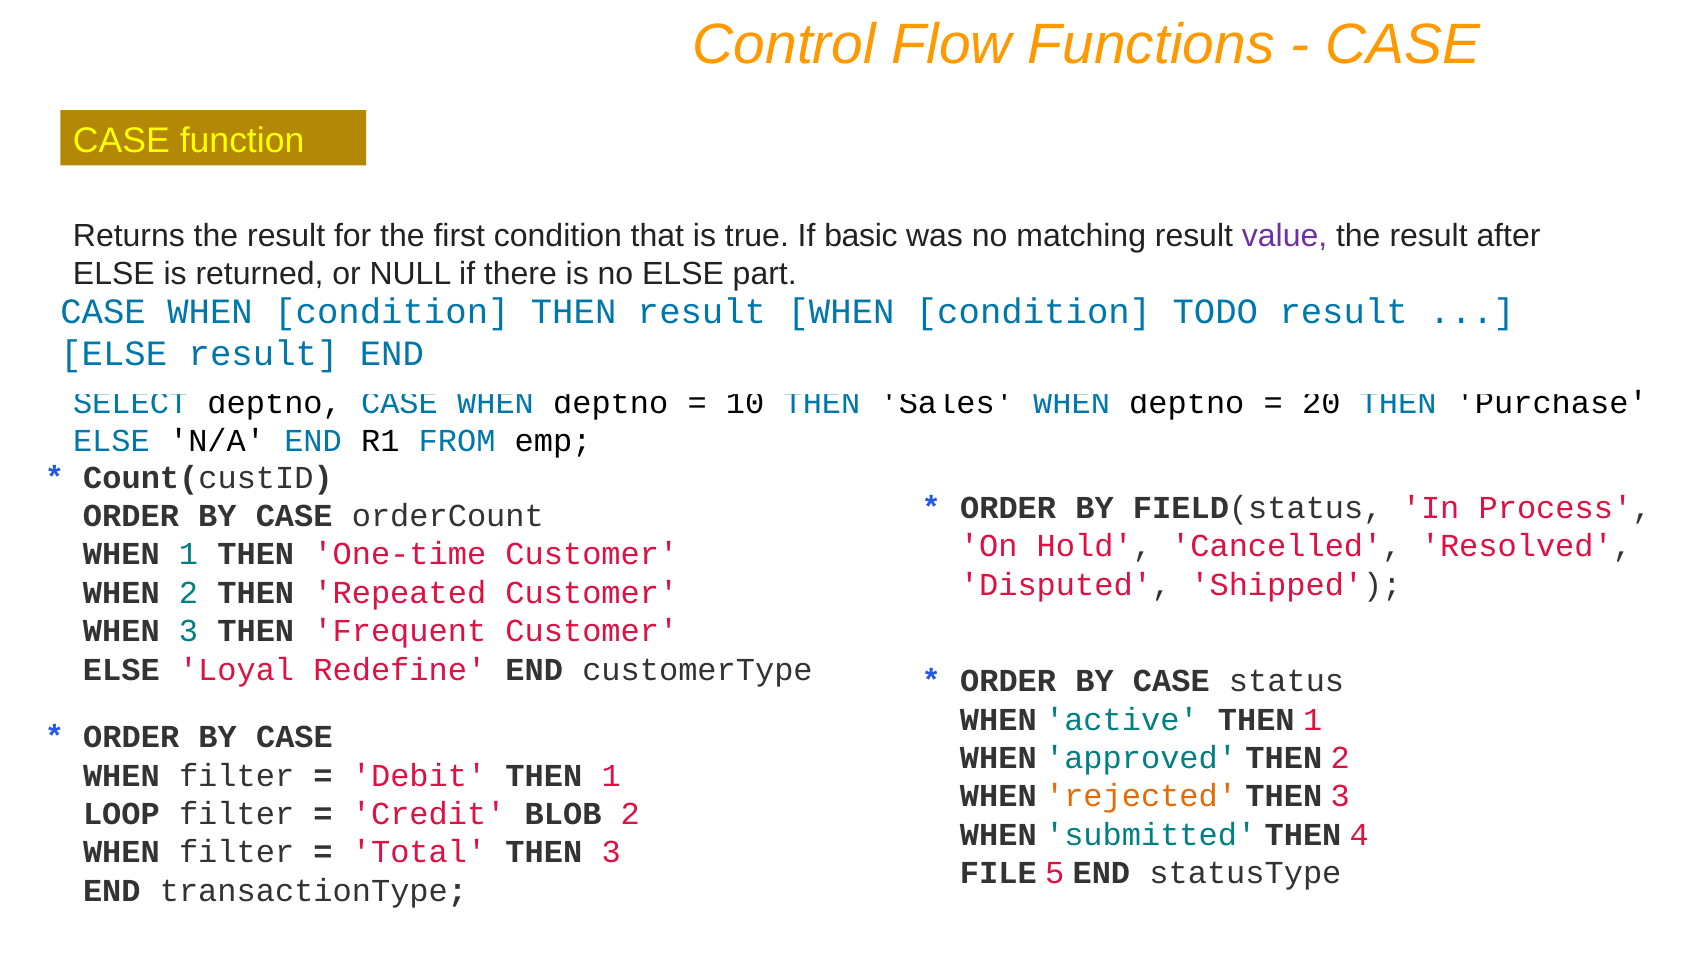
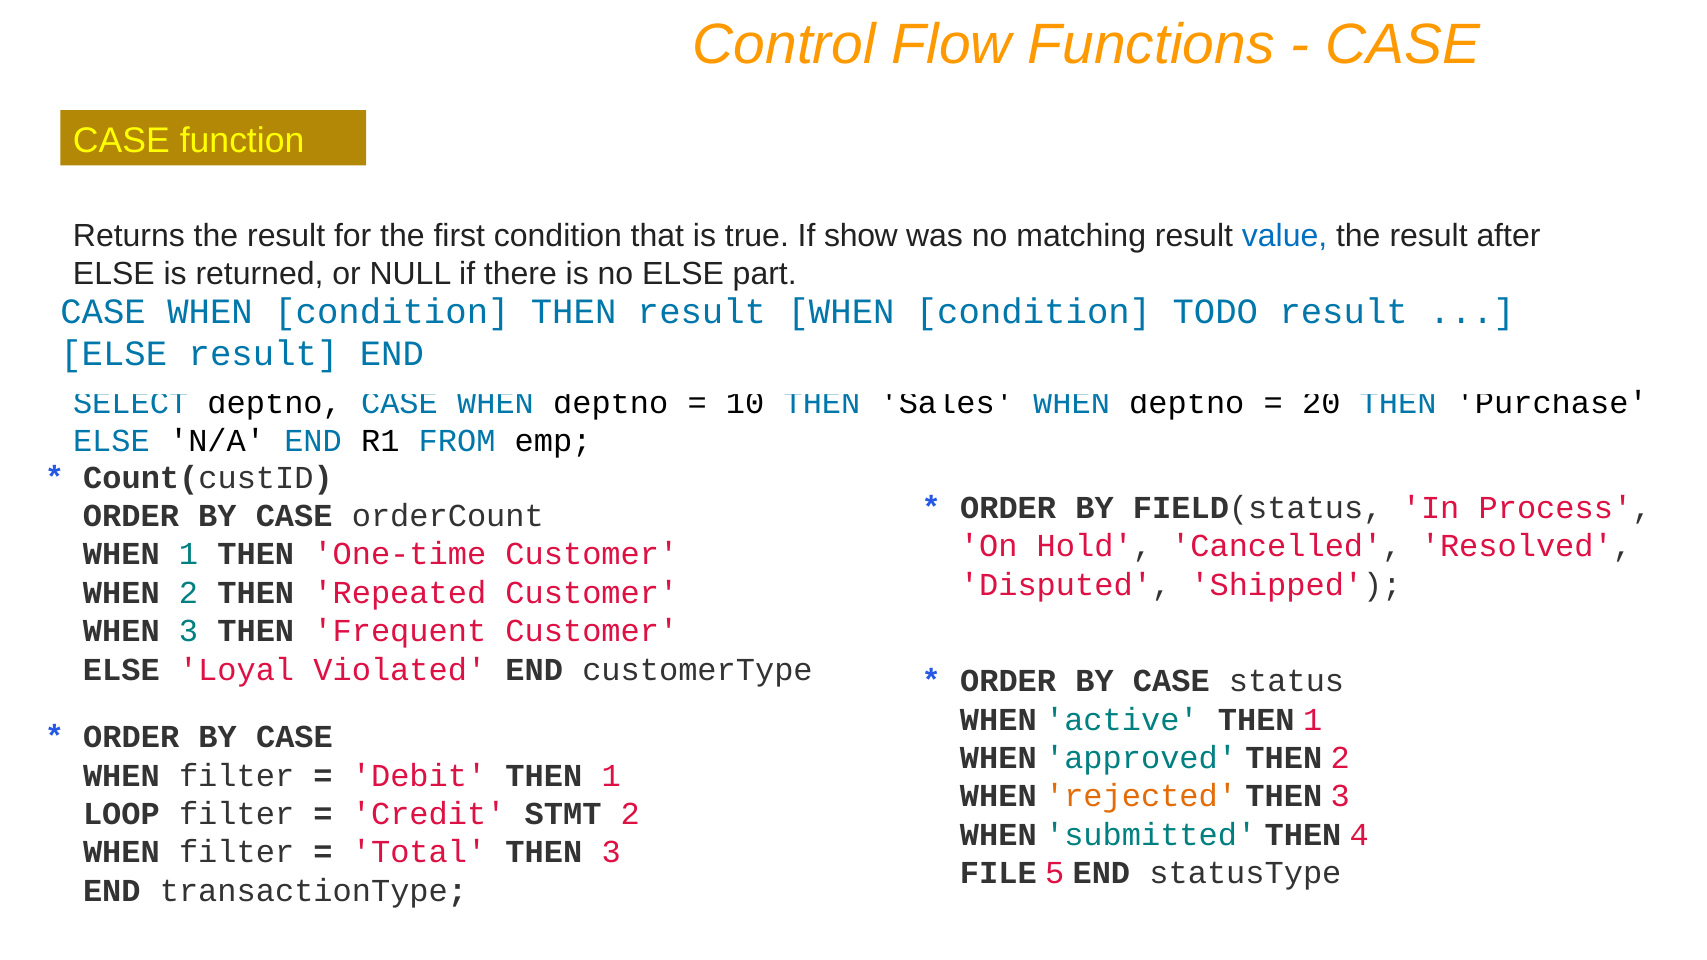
basic: basic -> show (861, 236)
value colour: purple -> blue (1285, 236)
Redefine: Redefine -> Violated (400, 670)
BLOB: BLOB -> STMT (563, 814)
